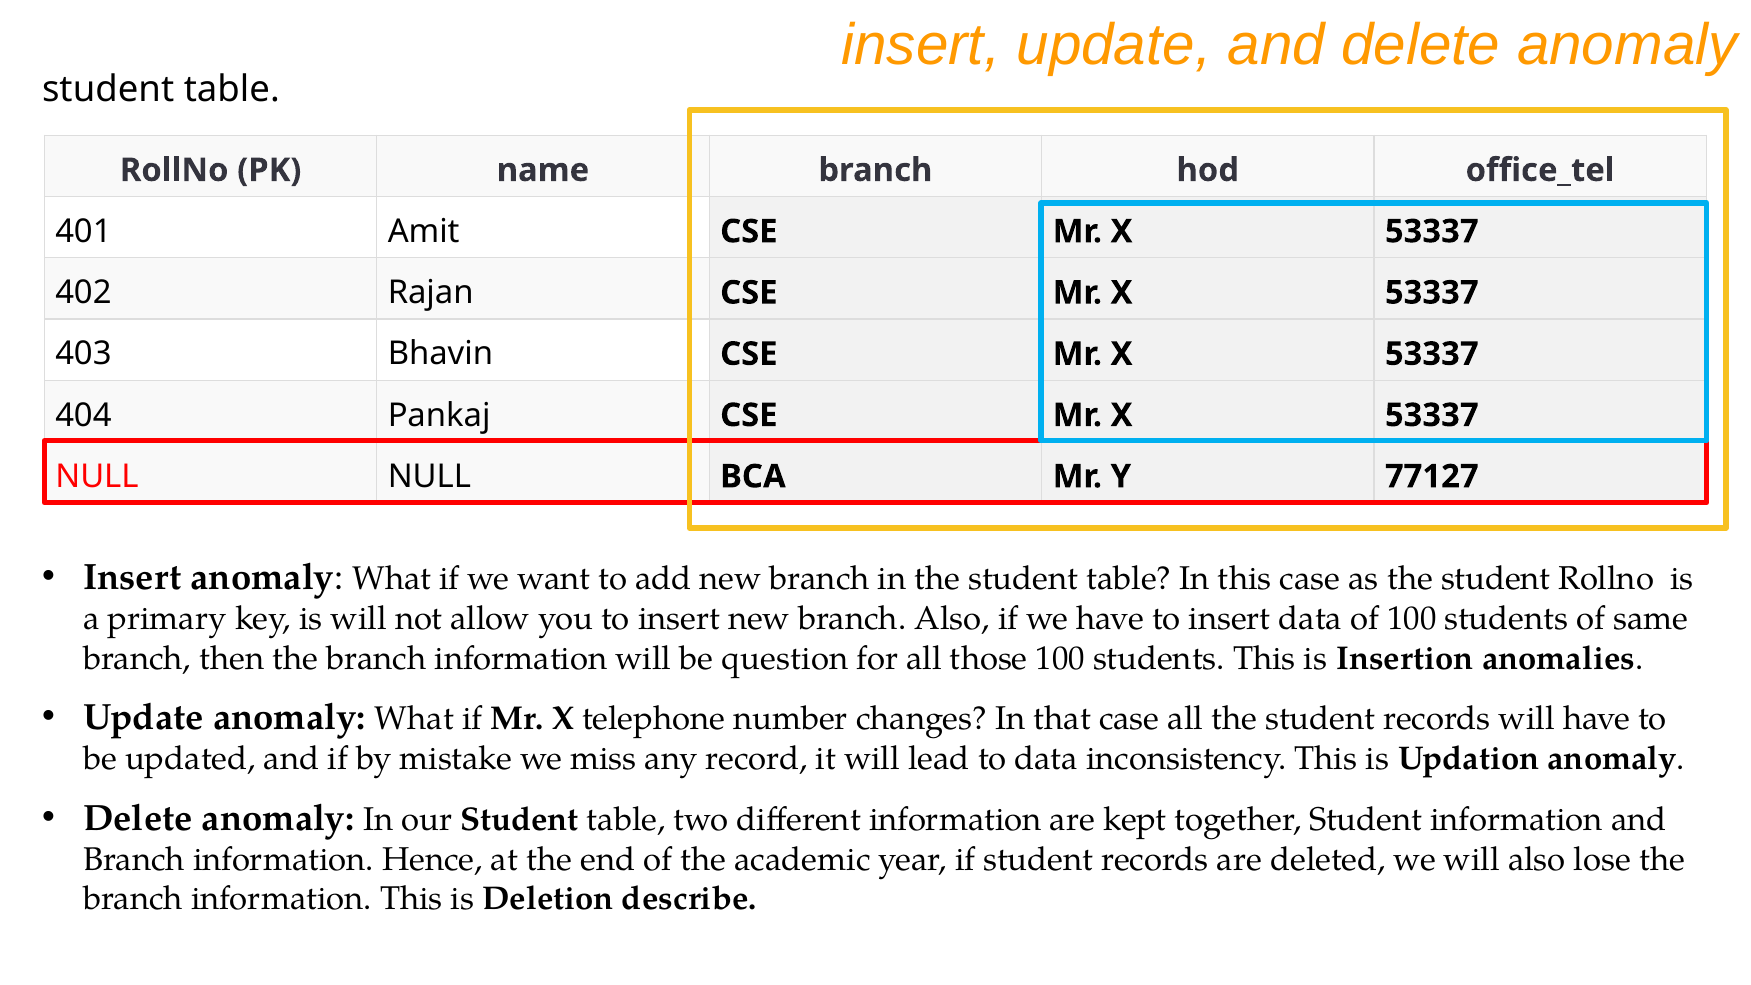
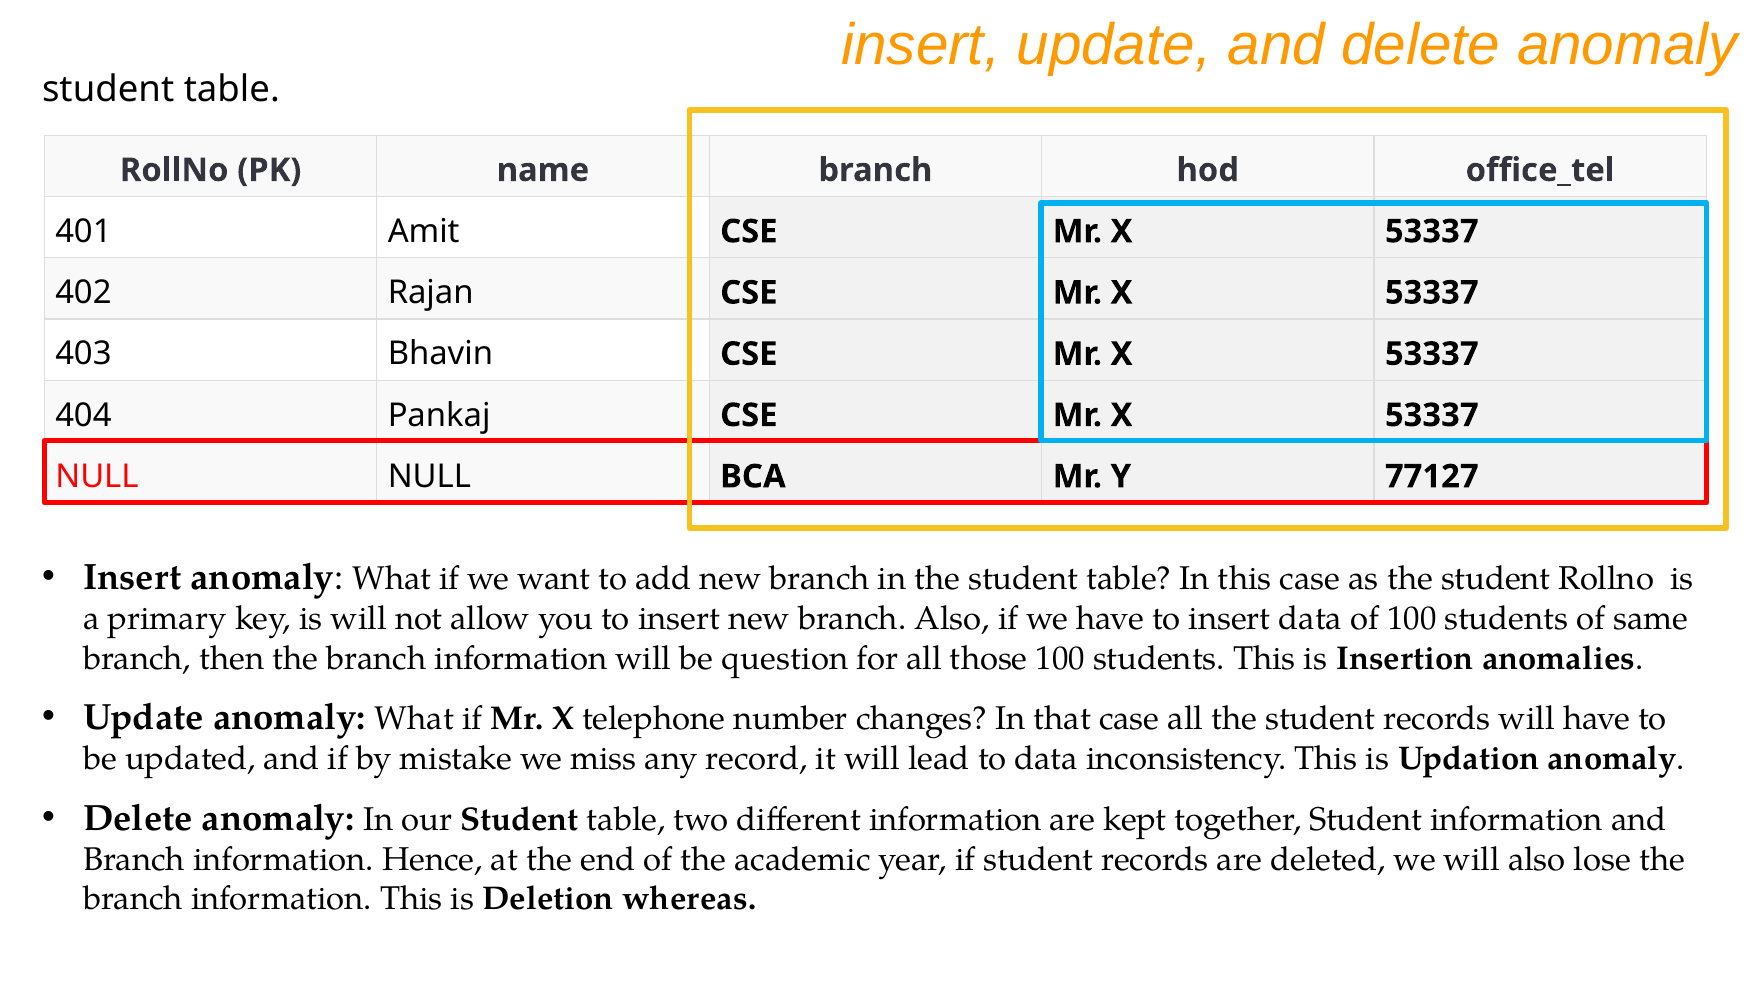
describe: describe -> whereas (689, 899)
